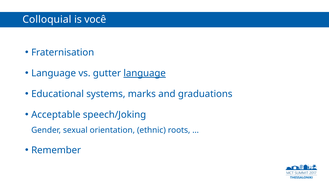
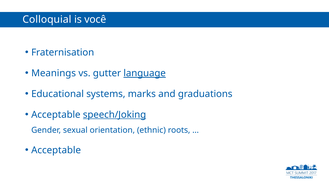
Language: Language -> Meanings (54, 73)
speech/Joking underline: none -> present (115, 115)
Remember: Remember -> Acceptable (56, 150)
